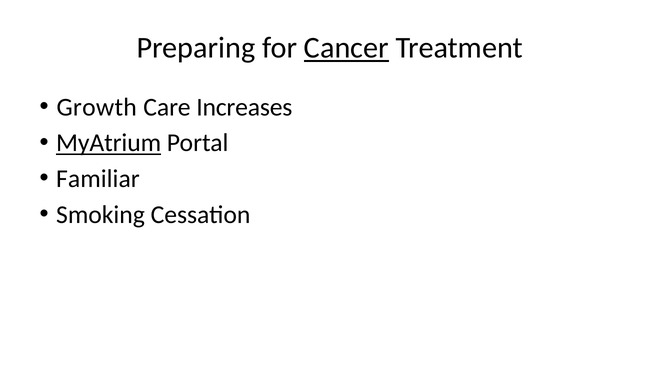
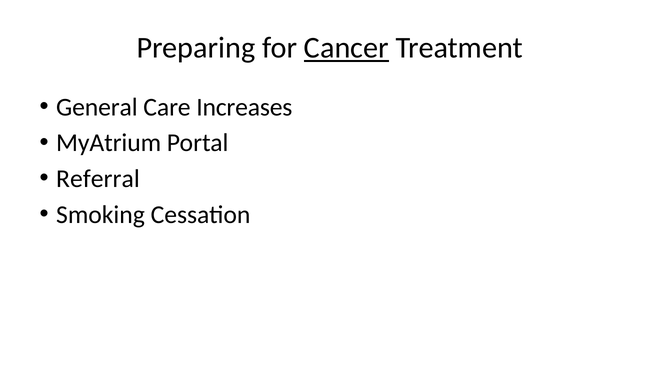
Growth: Growth -> General (97, 107)
MyAtrium underline: present -> none (109, 143)
Familiar: Familiar -> Referral (98, 179)
